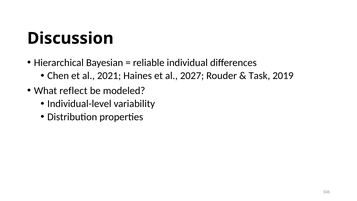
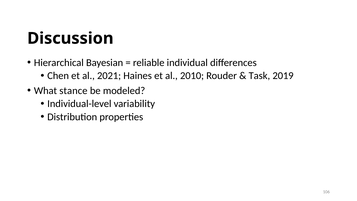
2027: 2027 -> 2010 (192, 76)
reflect: reflect -> stance (73, 91)
